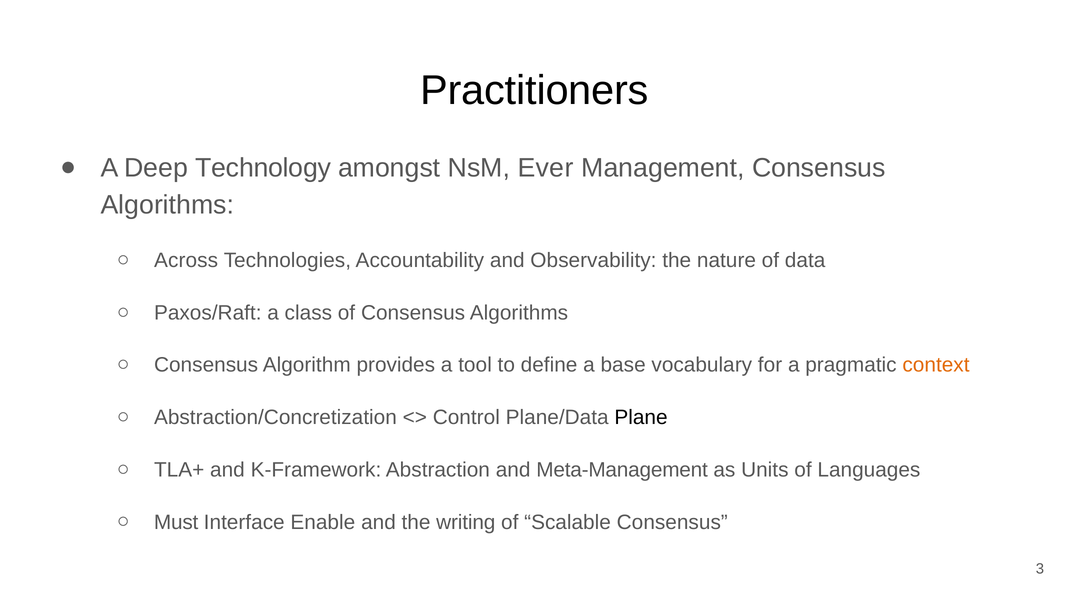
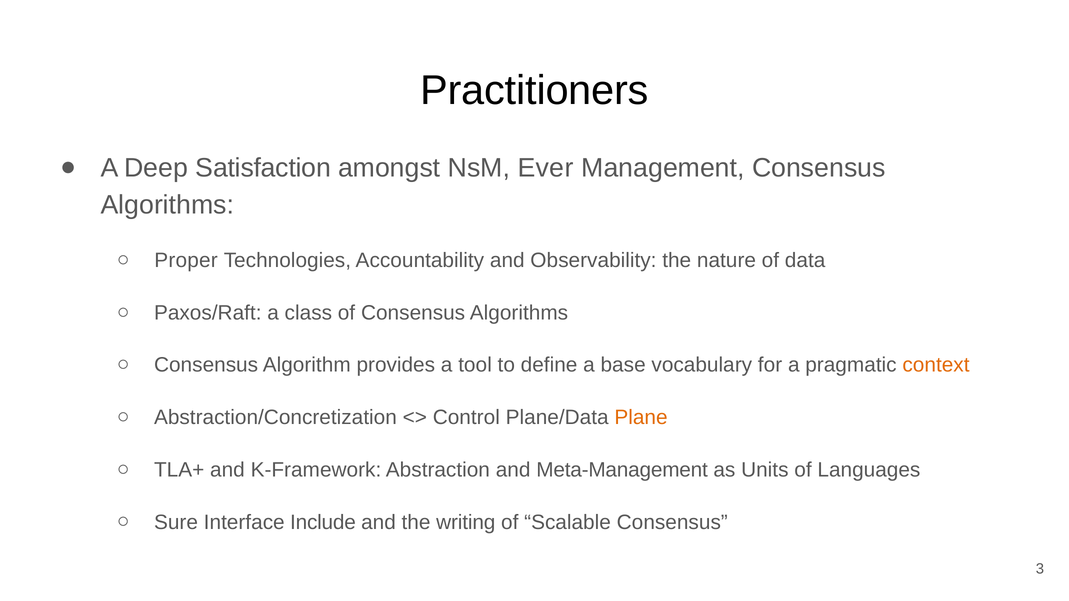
Technology: Technology -> Satisfaction (263, 168)
Across: Across -> Proper (186, 261)
Plane colour: black -> orange (641, 418)
Must: Must -> Sure (176, 523)
Enable: Enable -> Include (323, 523)
